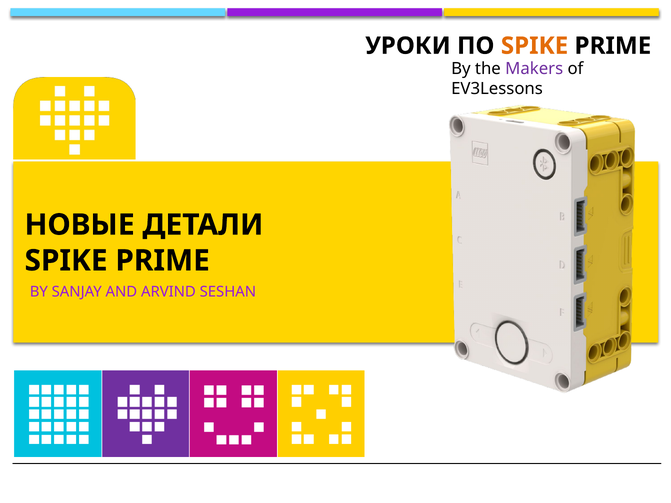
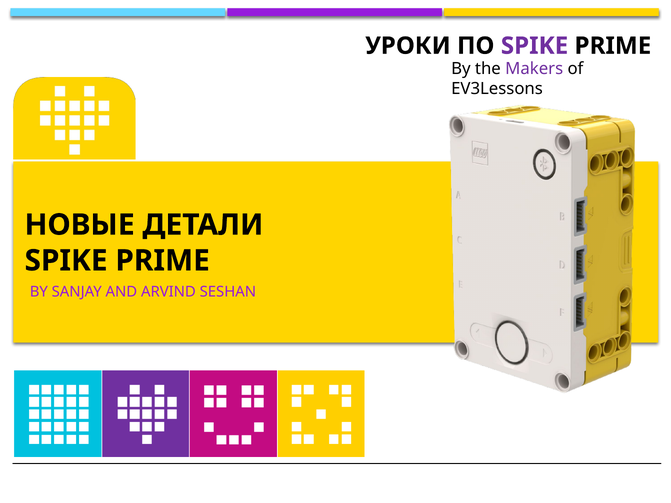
SPIKE colour: orange -> purple (534, 46)
